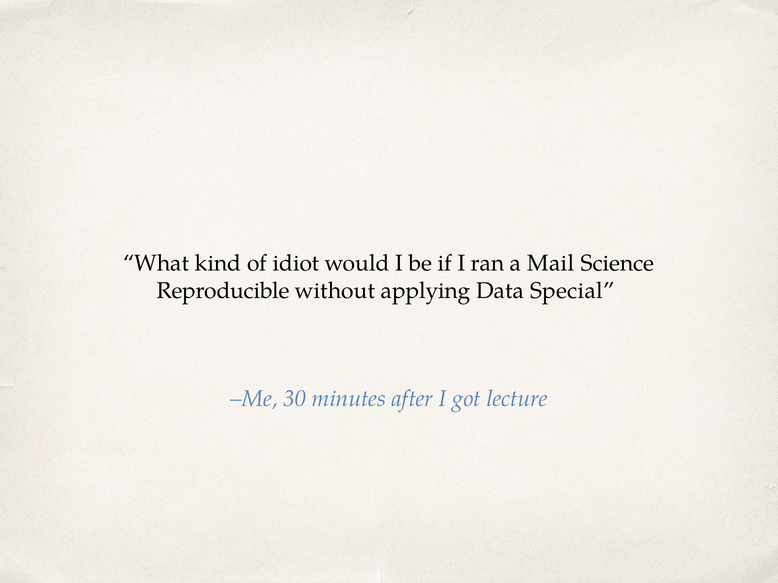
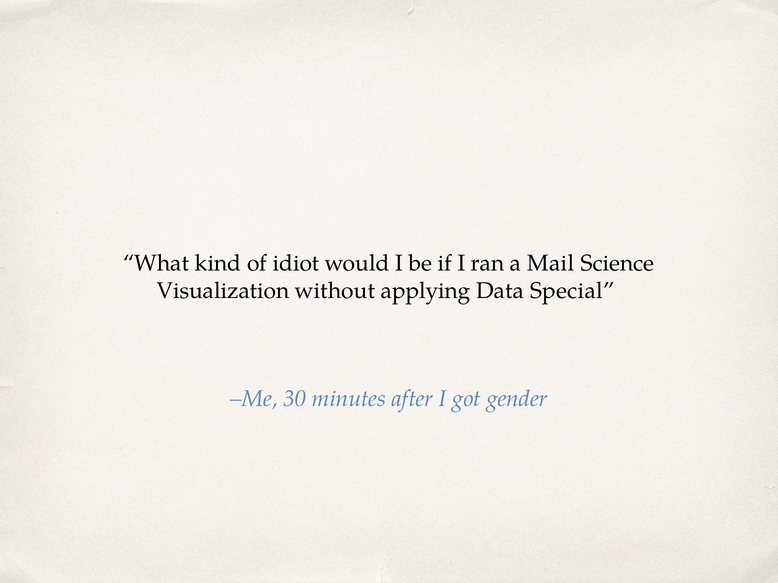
Reproducible: Reproducible -> Visualization (223, 291)
lecture: lecture -> gender (517, 399)
